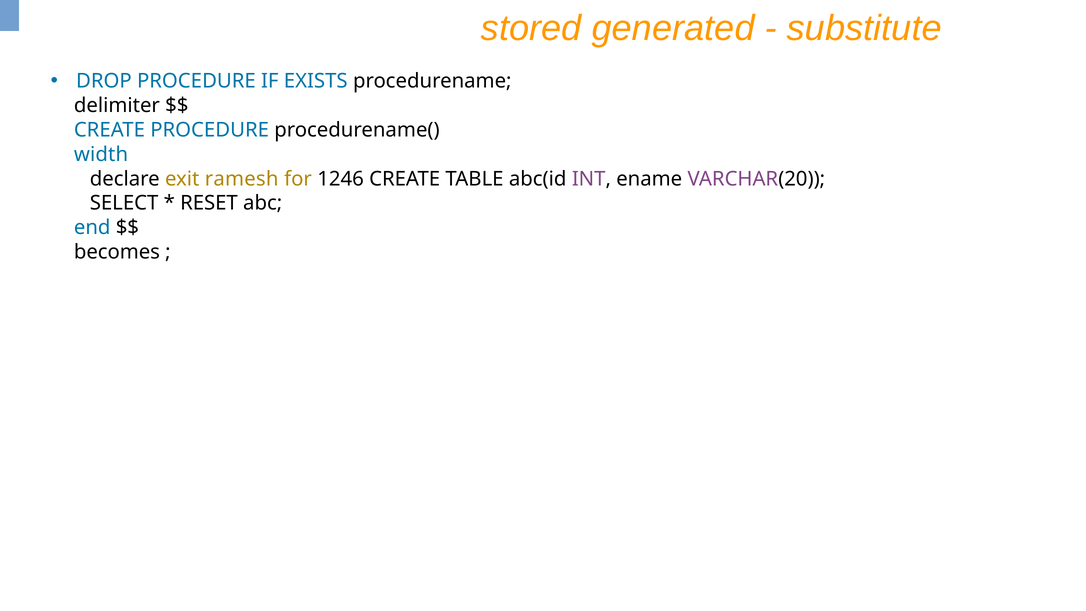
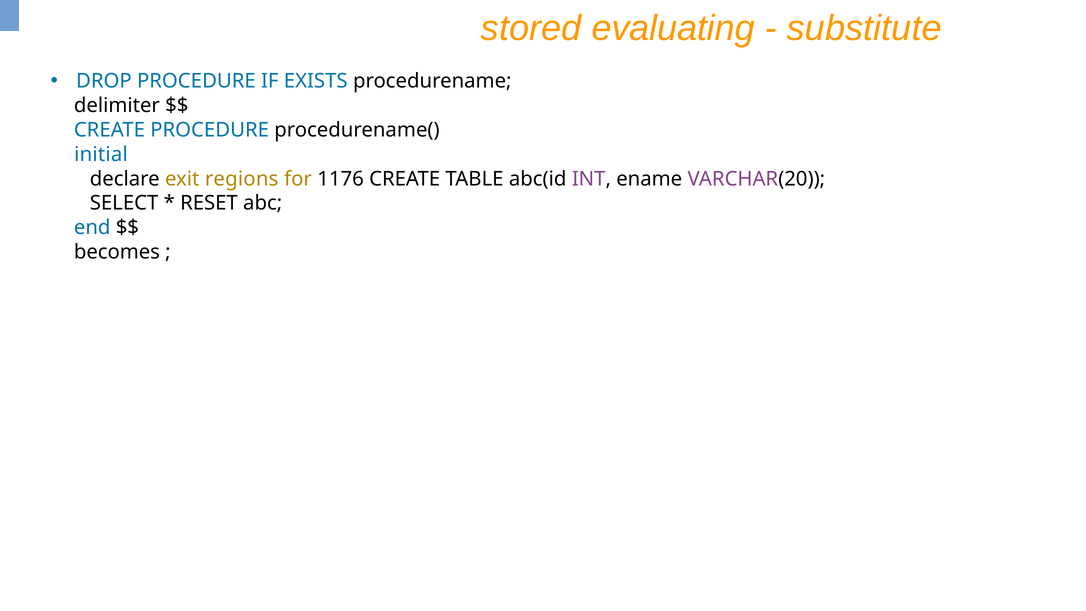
generated: generated -> evaluating (673, 28)
width: width -> initial (101, 154)
ramesh: ramesh -> regions (242, 179)
1246: 1246 -> 1176 (341, 179)
